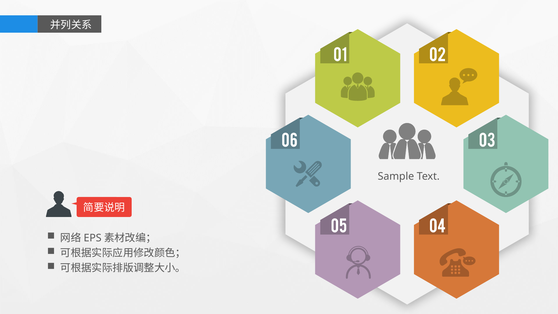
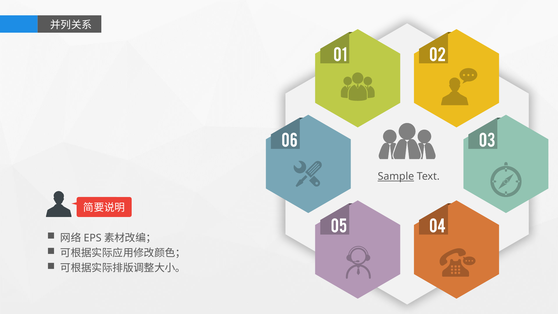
Sample underline: none -> present (396, 176)
